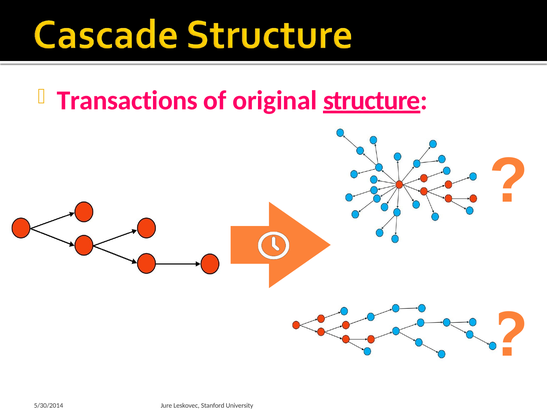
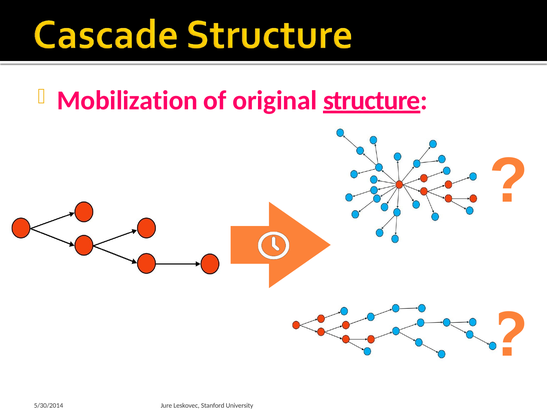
Transactions: Transactions -> Mobilization (127, 100)
